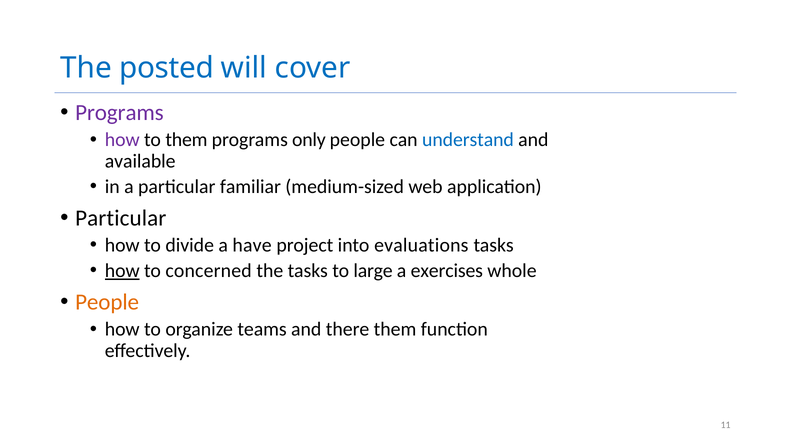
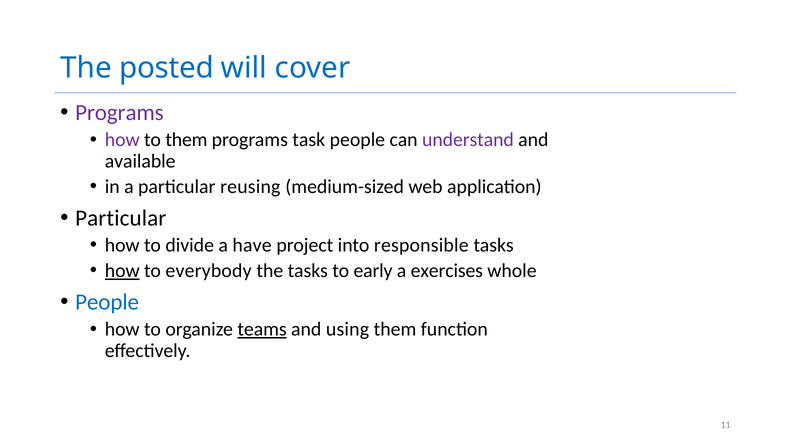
only: only -> task (309, 140)
understand colour: blue -> purple (468, 140)
familiar: familiar -> reusing (250, 187)
evaluations: evaluations -> responsible (421, 245)
concerned: concerned -> everybody (209, 271)
large: large -> early (373, 271)
People colour: orange -> blue (107, 302)
teams underline: none -> present (262, 329)
there: there -> using (347, 329)
